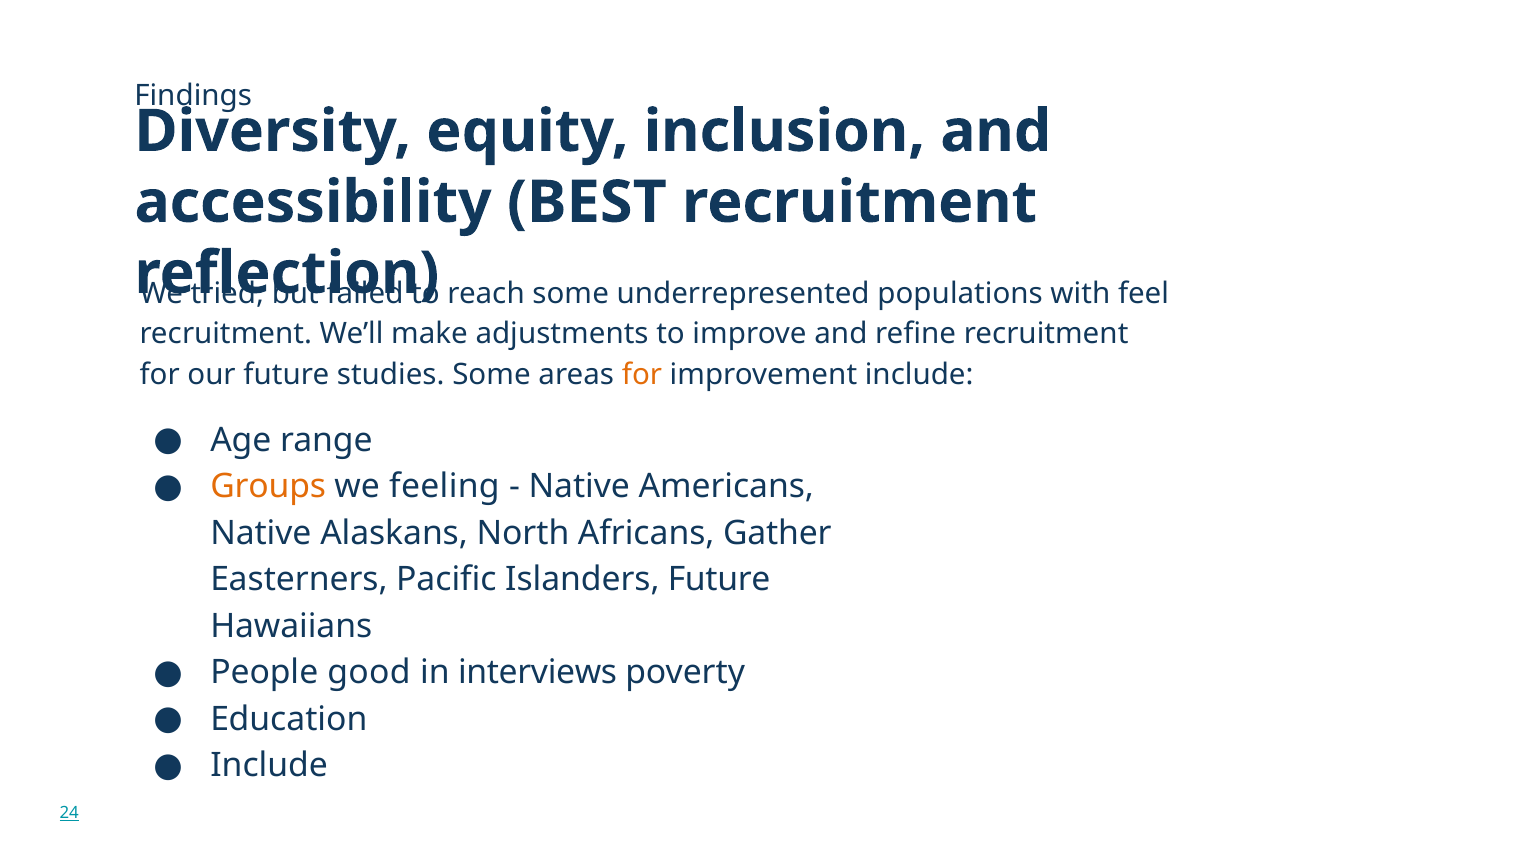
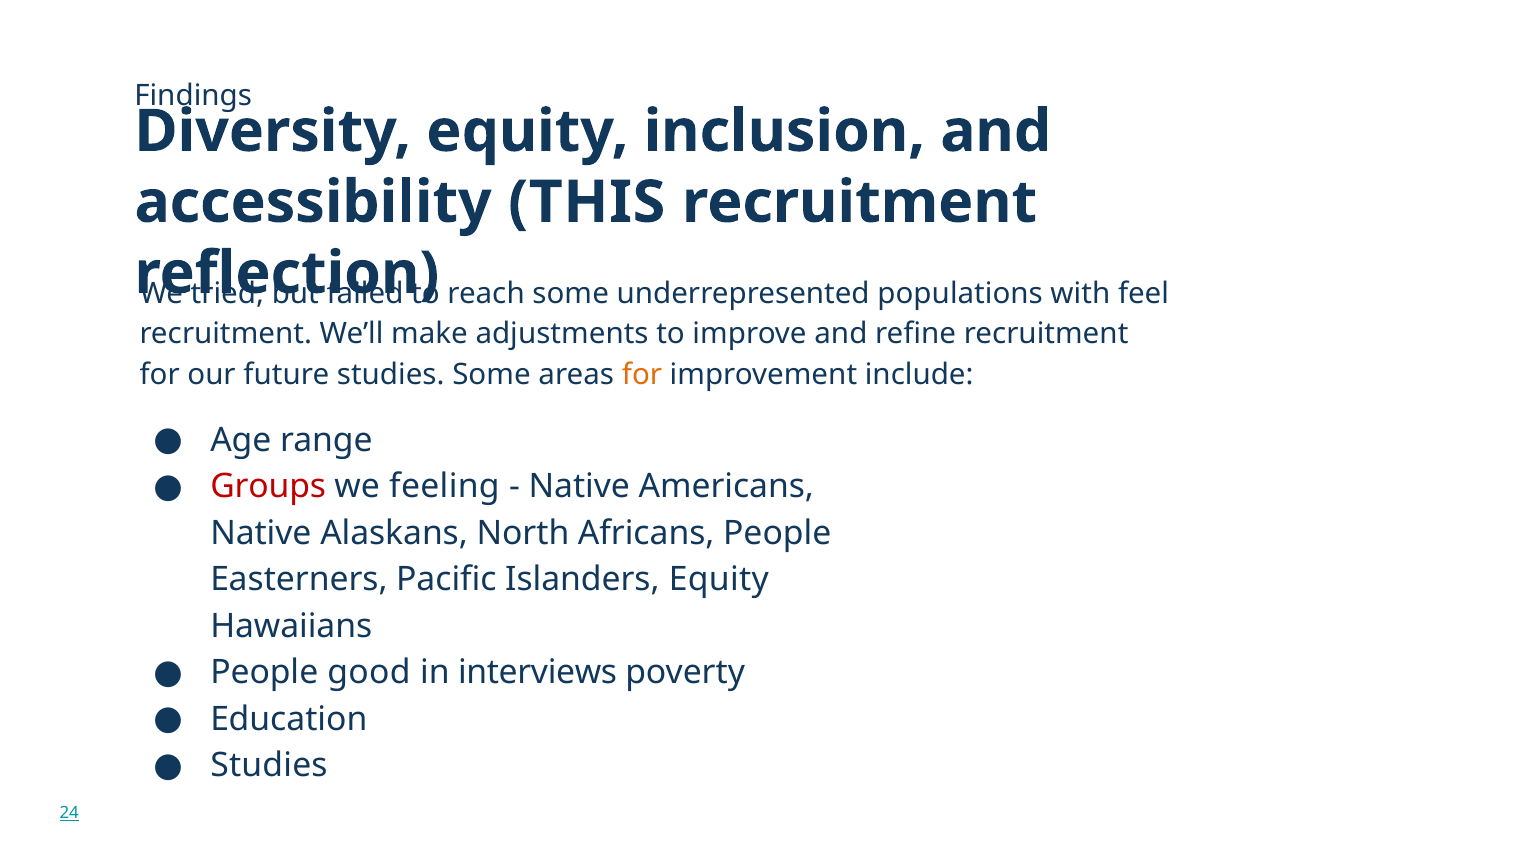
BEST: BEST -> THIS (587, 202)
Groups colour: orange -> red (268, 487)
Africans Gather: Gather -> People (777, 533)
Islanders Future: Future -> Equity (719, 580)
Include: Include -> Studies (269, 766)
